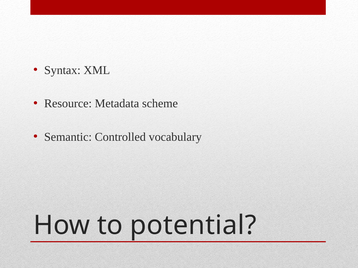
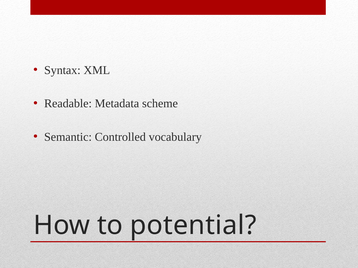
Resource: Resource -> Readable (68, 104)
